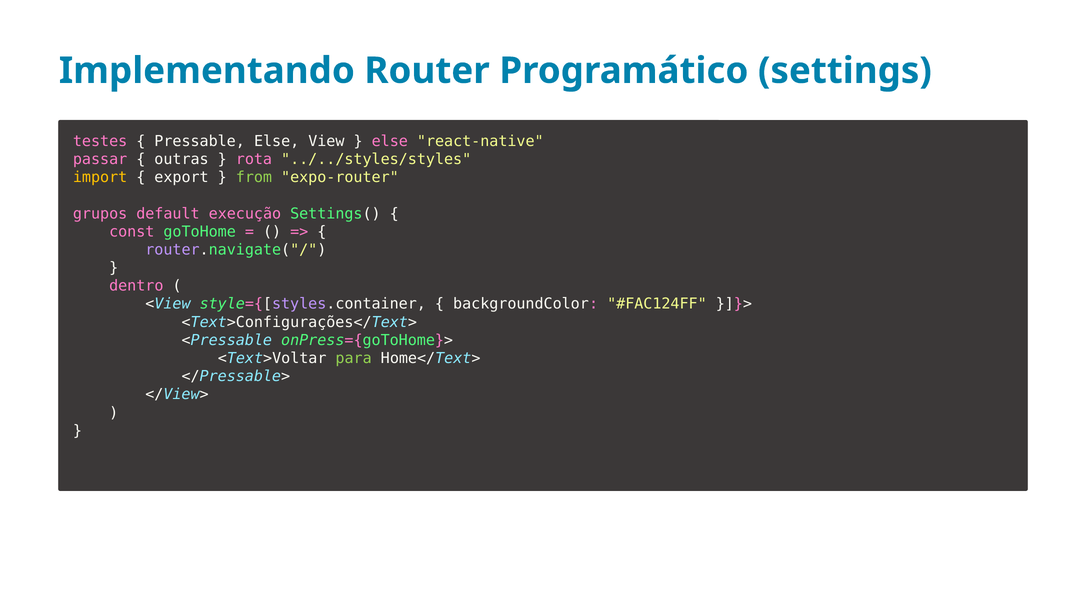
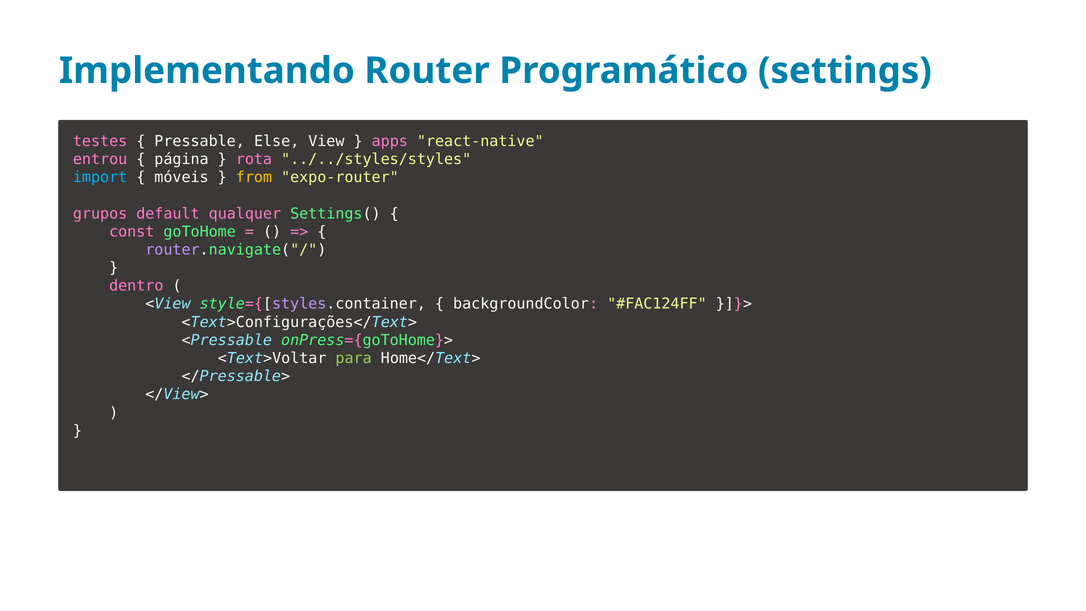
else: else -> apps (390, 141)
passar: passar -> entrou (100, 159)
outras: outras -> página (182, 159)
import colour: yellow -> light blue (100, 177)
export: export -> móveis (182, 177)
from colour: light green -> yellow (254, 177)
execução: execução -> qualquer (245, 213)
